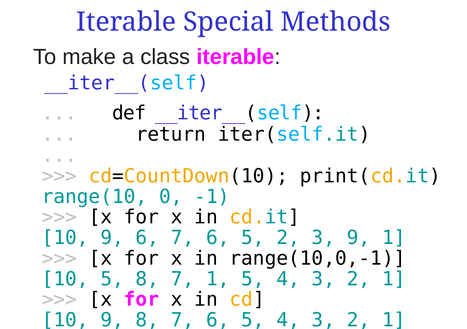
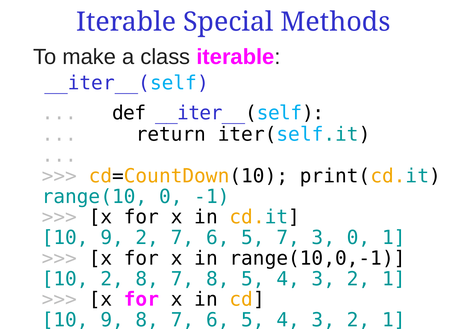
9 6: 6 -> 2 (147, 238)
5 2: 2 -> 7 (288, 238)
3 9: 9 -> 0 (359, 238)
10 5: 5 -> 2 (112, 279)
7 1: 1 -> 8 (218, 279)
